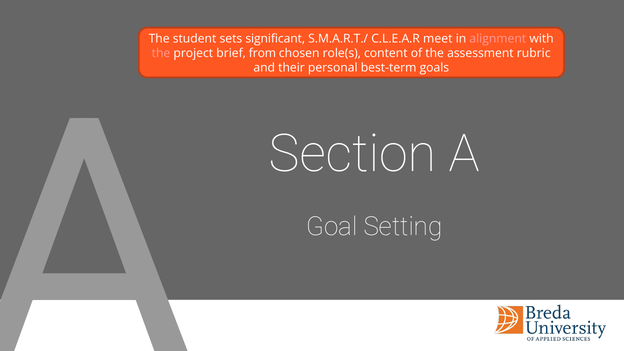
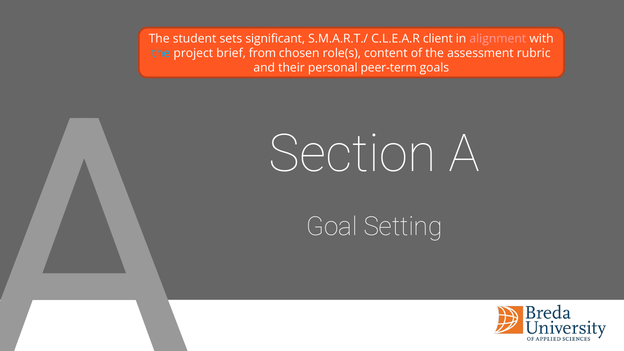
meet: meet -> client (438, 39)
the colour: pink -> light blue (161, 53)
best-term: best-term -> peer-term (389, 68)
